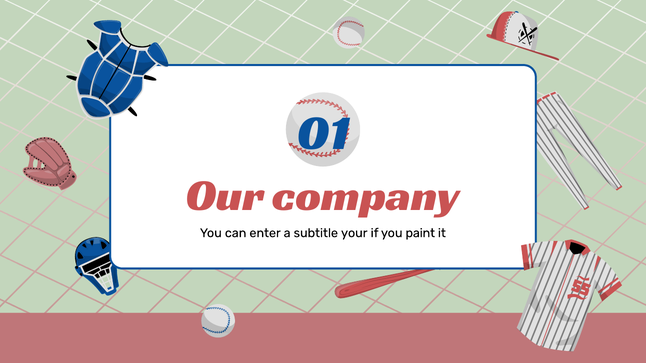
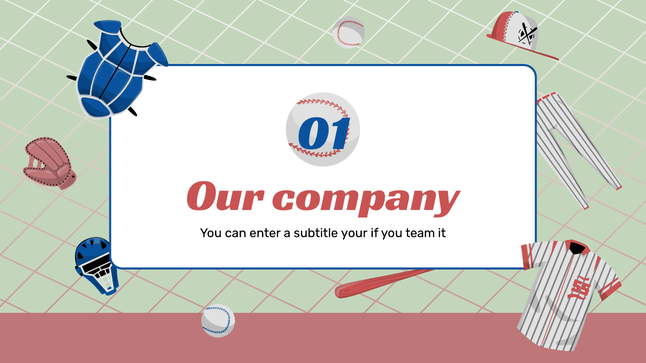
paint: paint -> team (420, 233)
